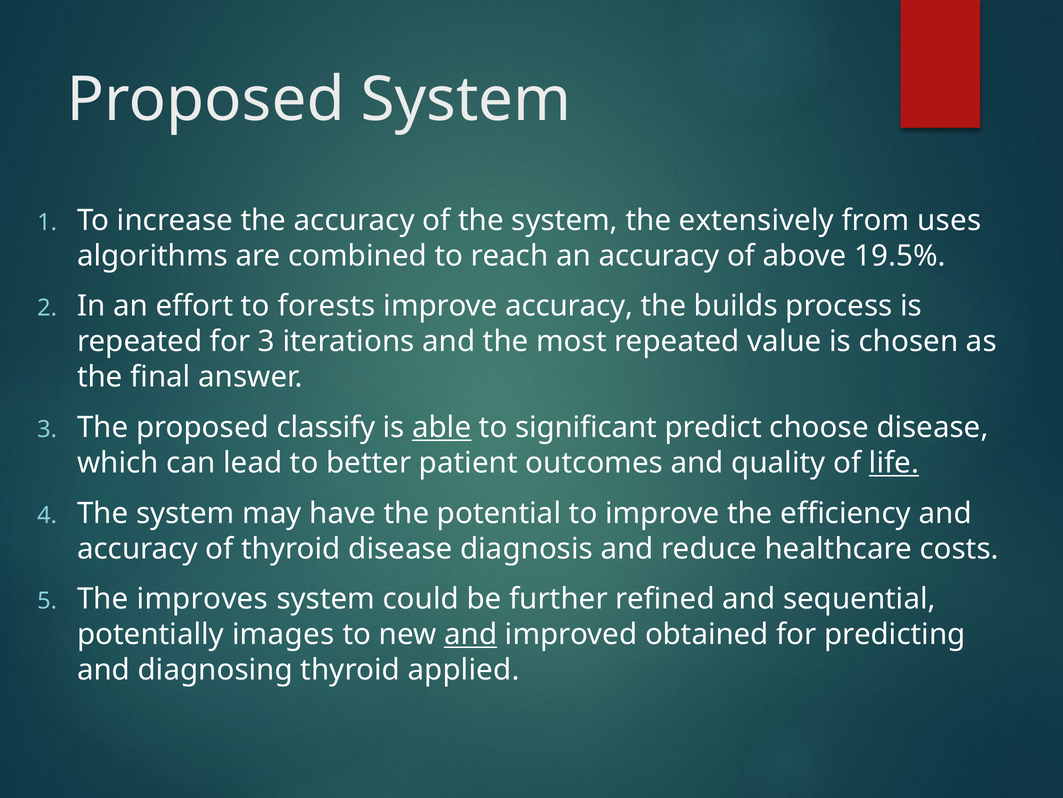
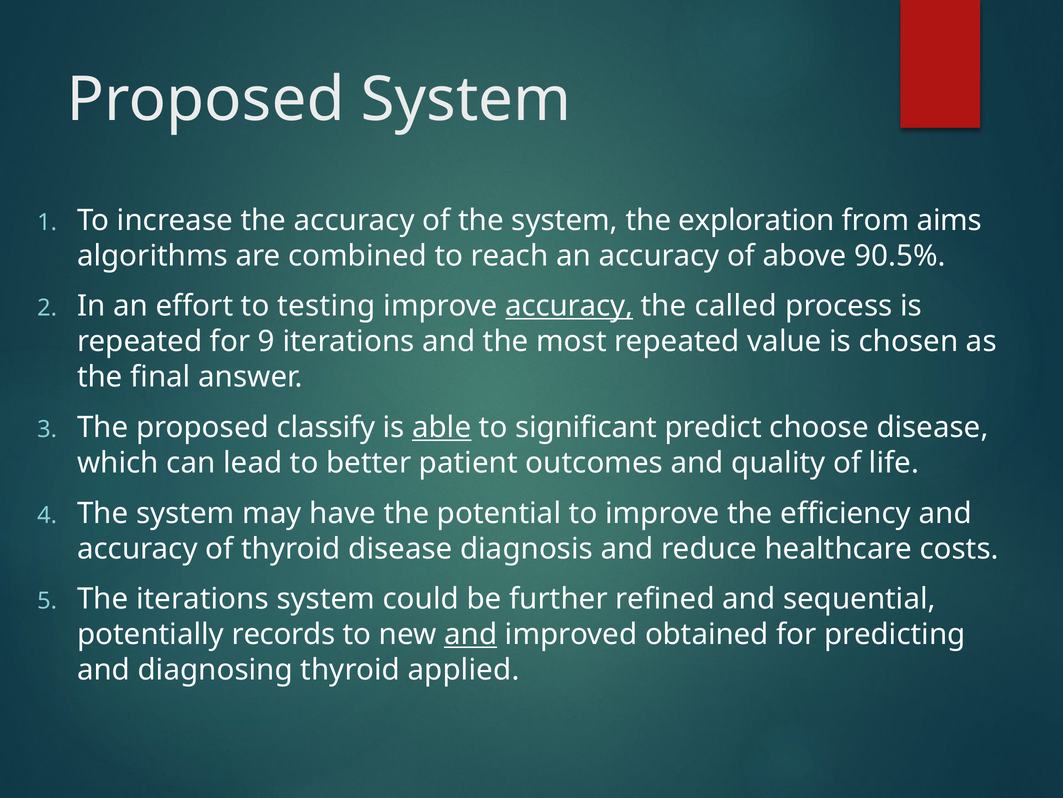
extensively: extensively -> exploration (757, 220)
uses: uses -> aims (949, 220)
19.5%: 19.5% -> 90.5% (900, 256)
forests: forests -> testing (326, 306)
accuracy underline: none -> present (569, 306)
builds: builds -> called (736, 306)
for 3: 3 -> 9 (266, 341)
life underline: present -> none (894, 463)
The improves: improves -> iterations (202, 599)
images: images -> records (284, 634)
